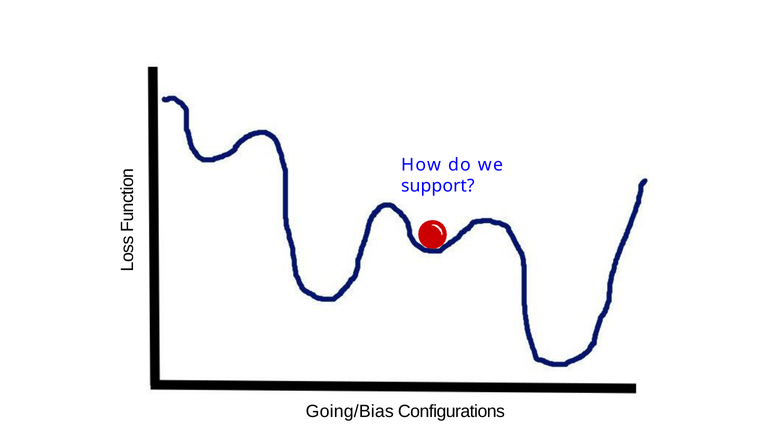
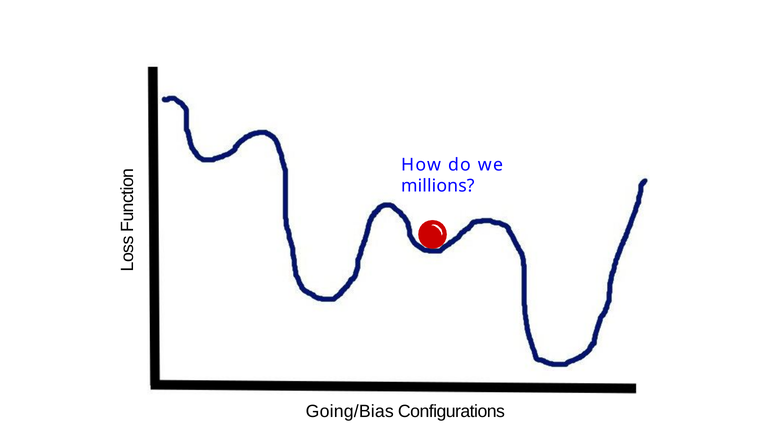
support: support -> millions (438, 186)
